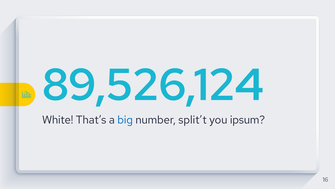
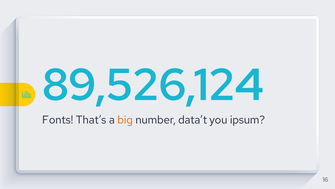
White: White -> Fonts (58, 120)
big colour: blue -> orange (125, 120)
split’t: split’t -> data’t (193, 120)
